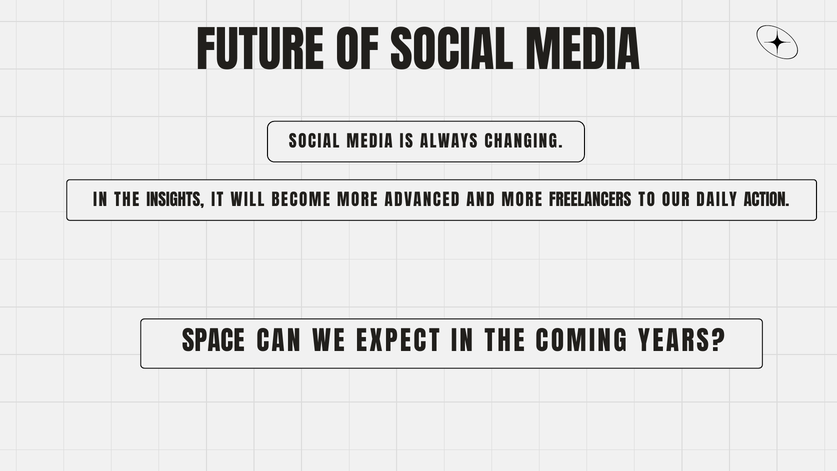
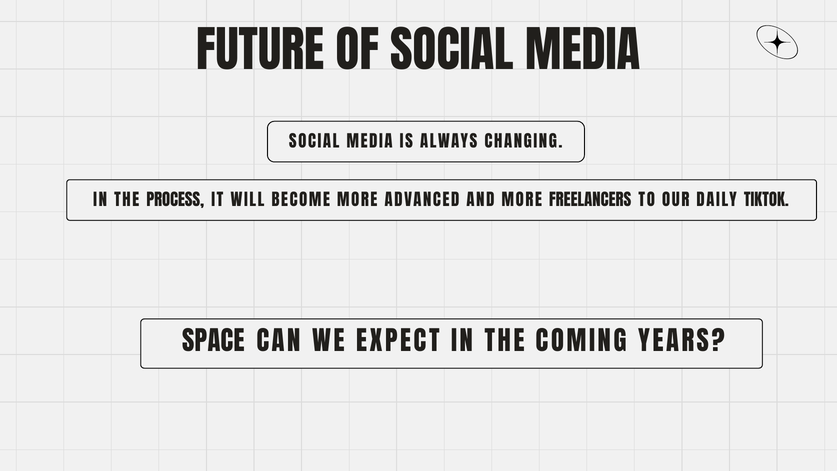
INSIGHTS: INSIGHTS -> PROCESS (175, 201)
ACTION: ACTION -> TIKTOK (766, 201)
